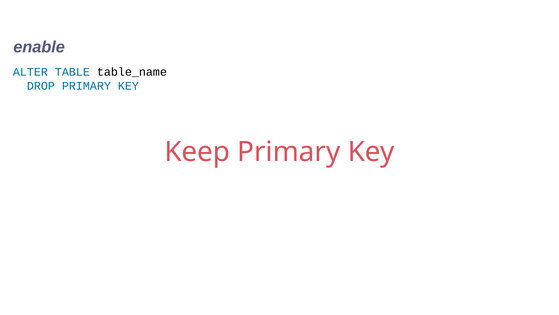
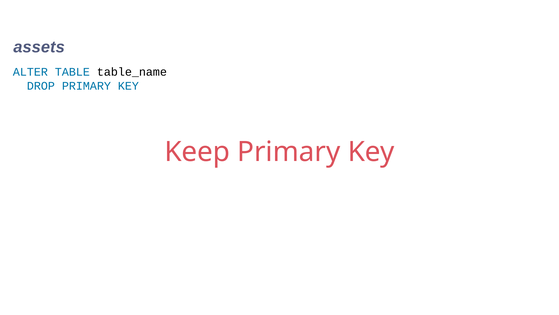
enable: enable -> assets (39, 47)
